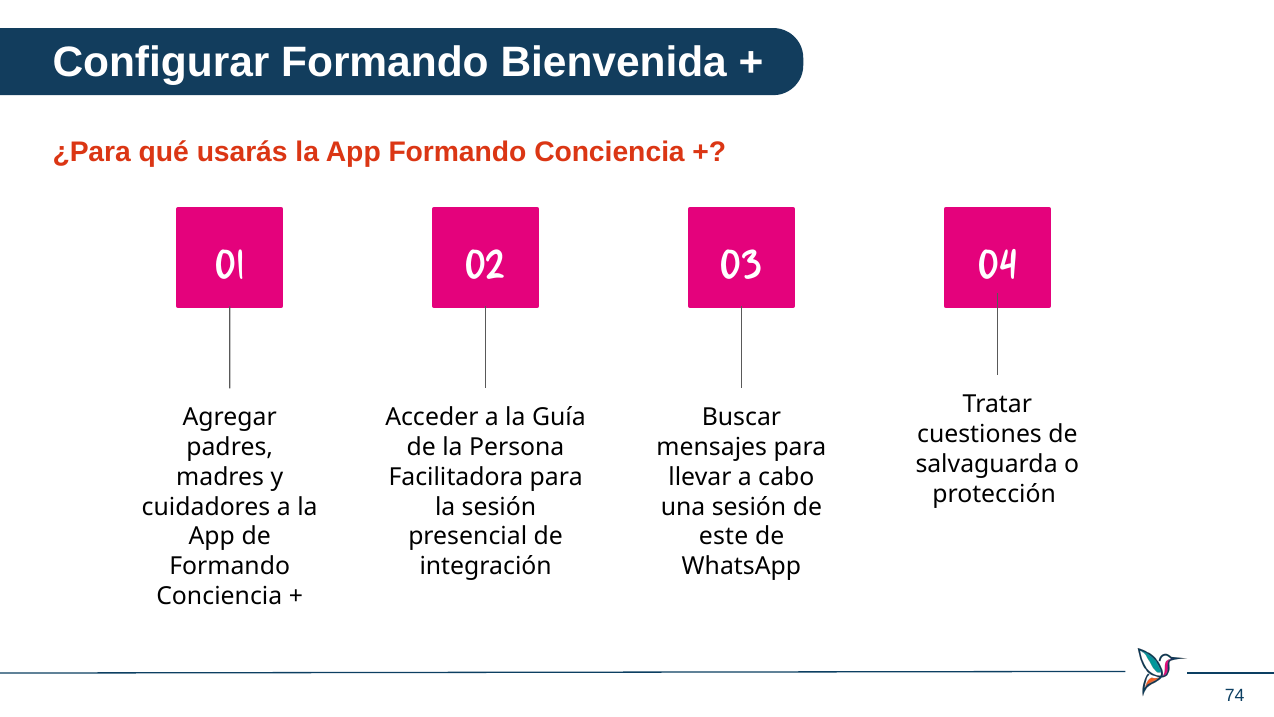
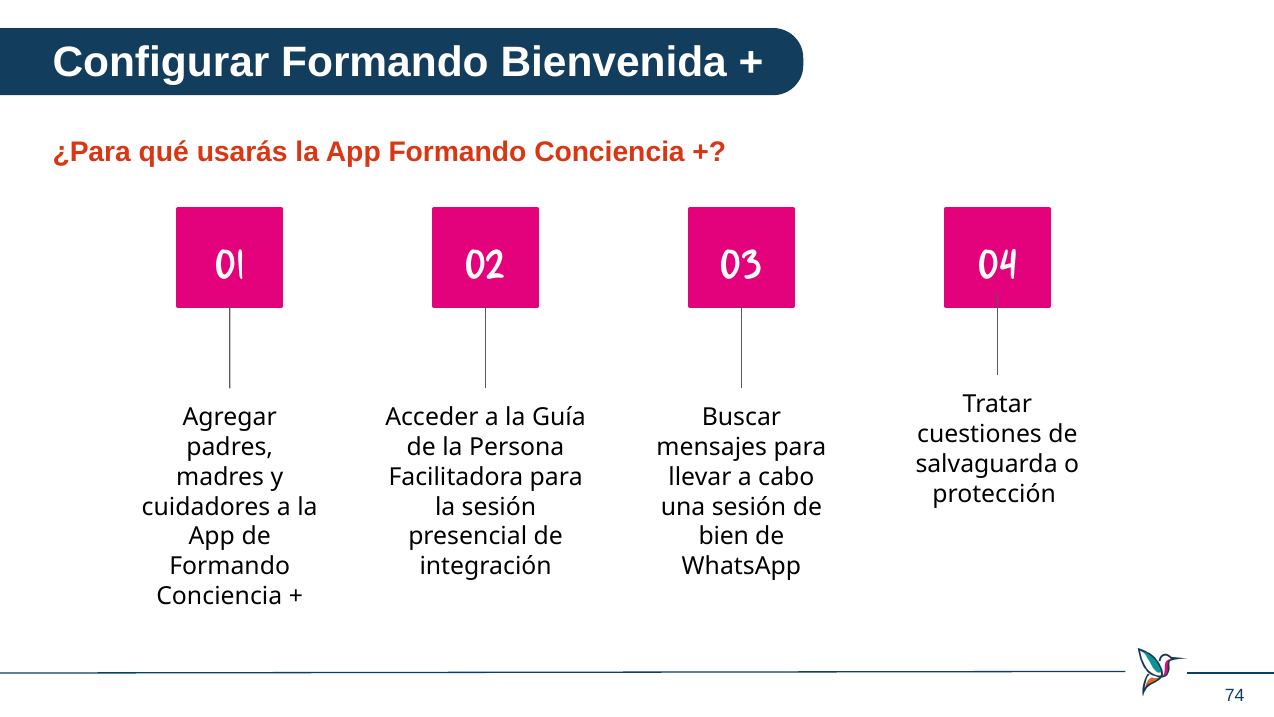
este: este -> bien (724, 536)
